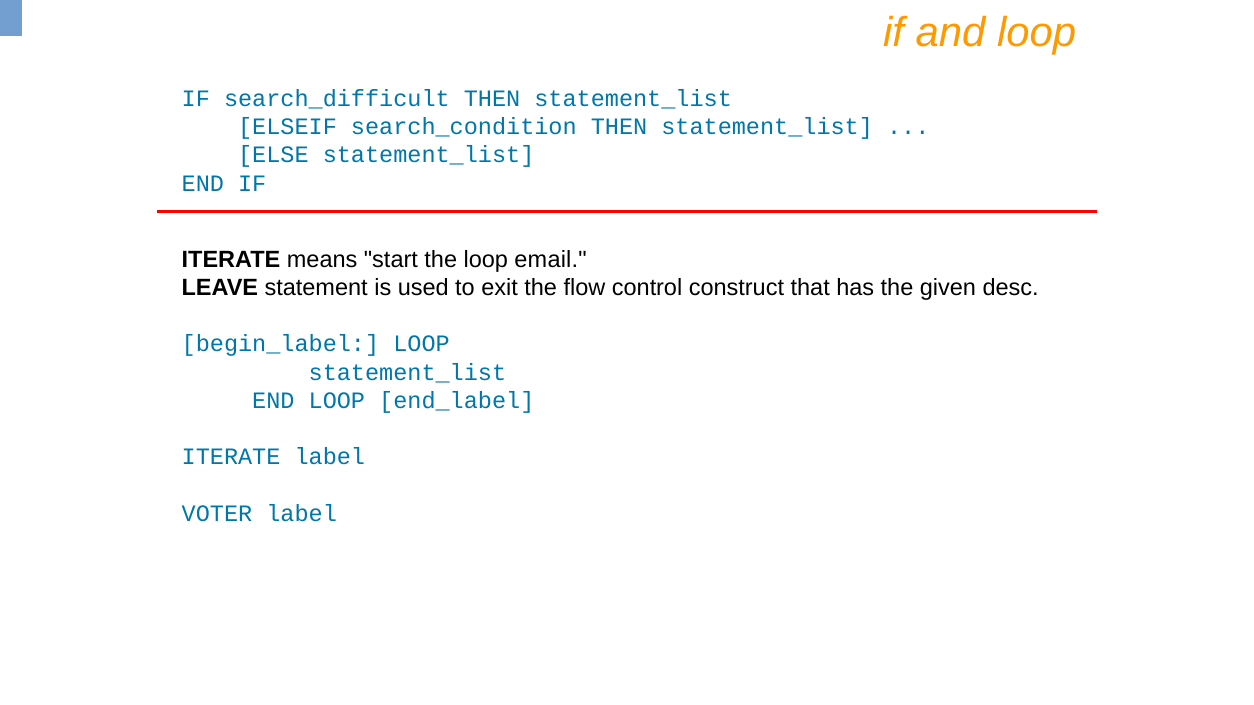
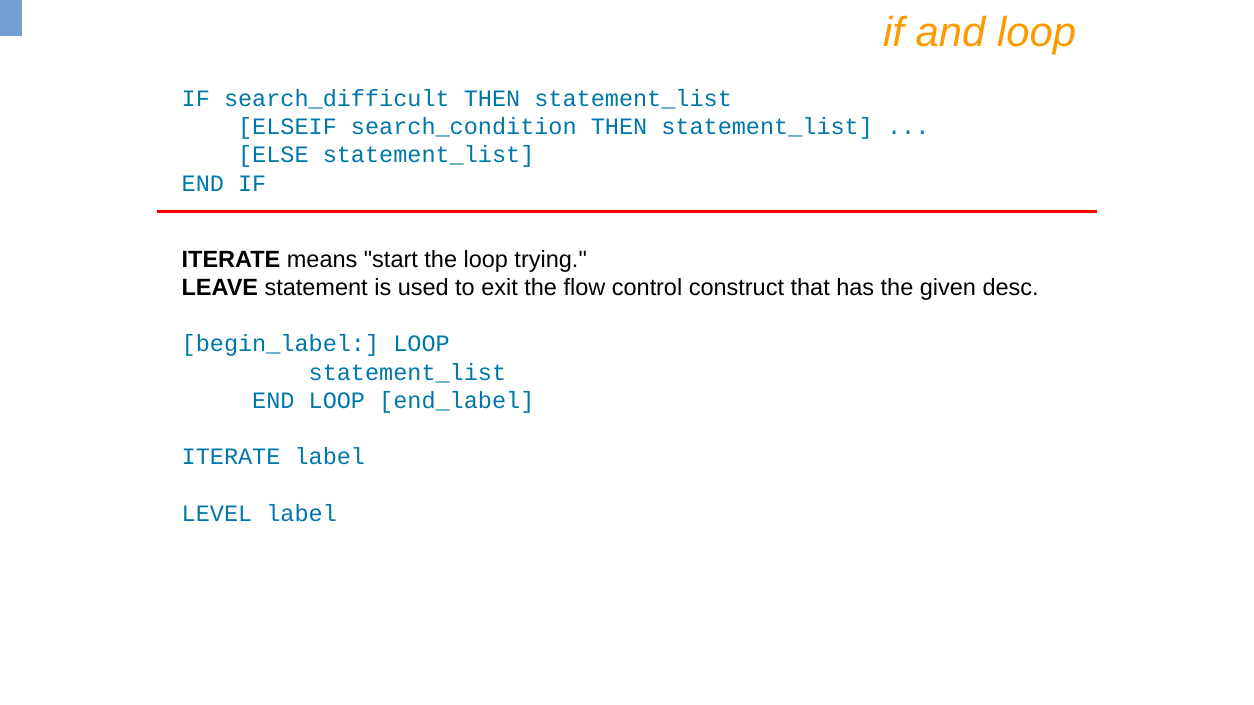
email: email -> trying (551, 260)
VOTER: VOTER -> LEVEL (217, 514)
